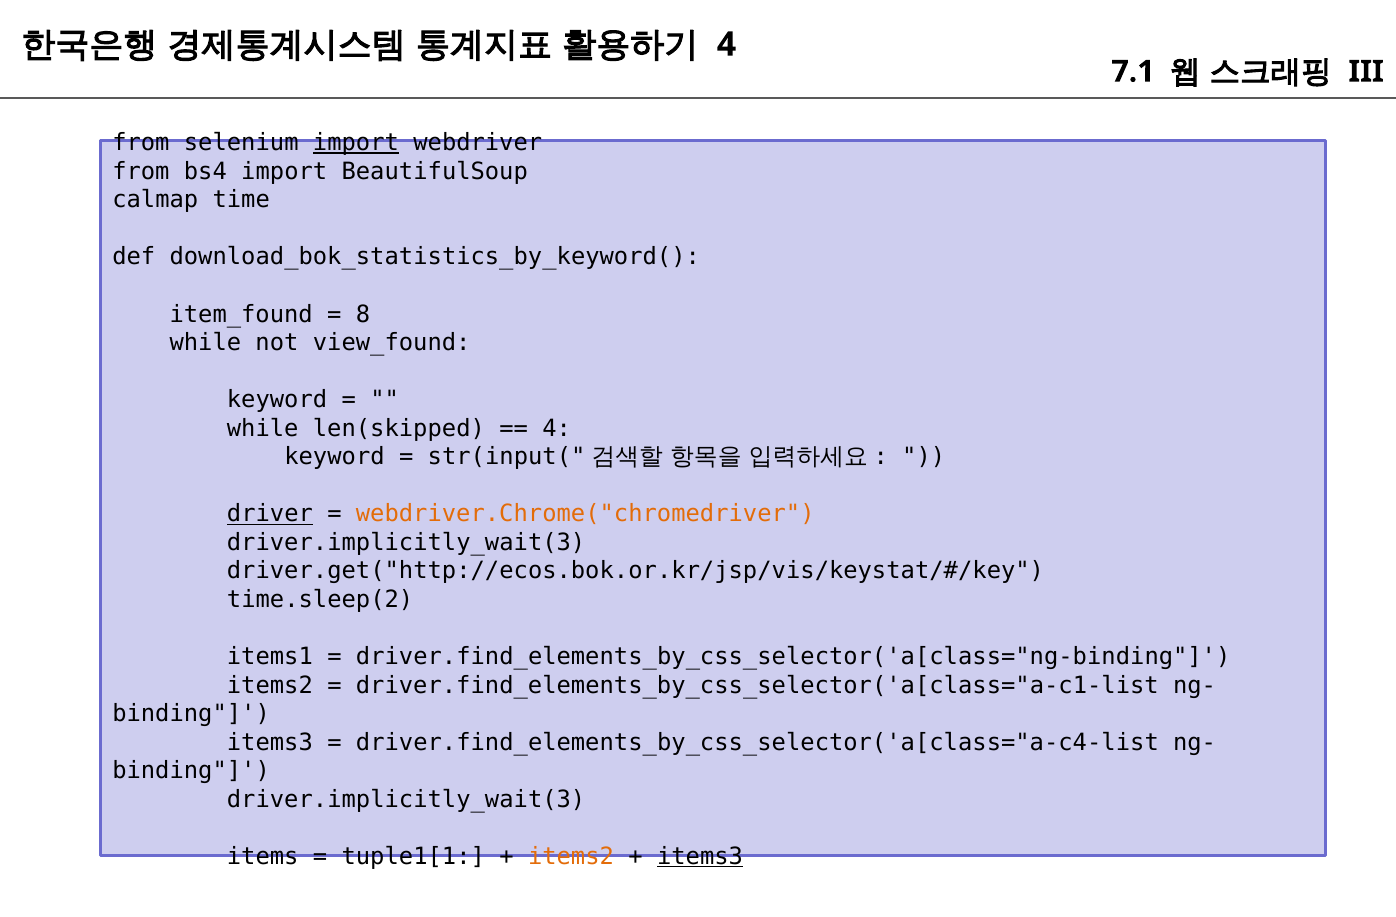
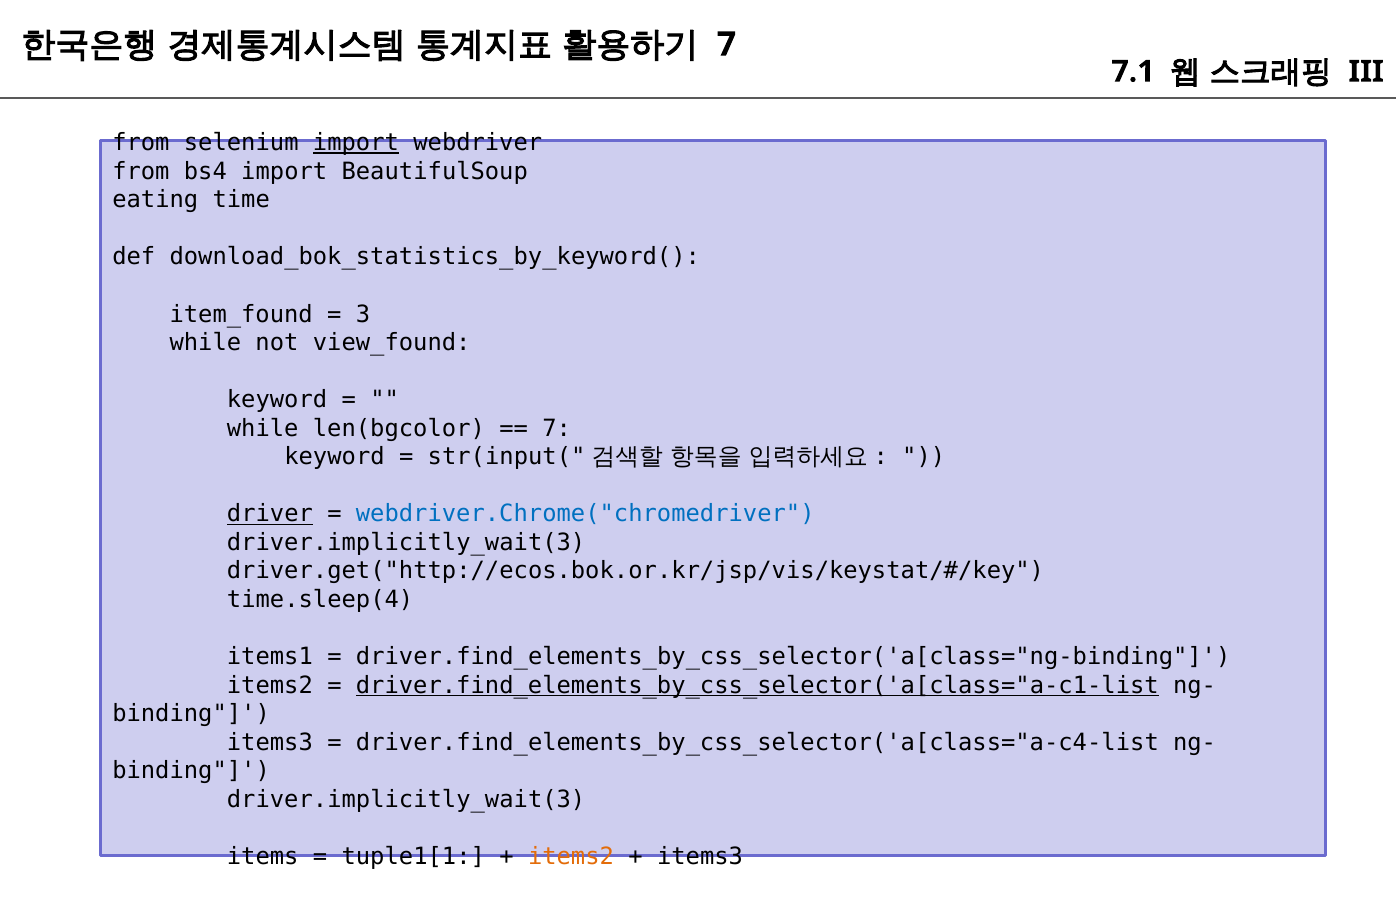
4: 4 -> 7 (726, 45)
calmap: calmap -> eating (155, 200)
8: 8 -> 3 (363, 314)
len(skipped: len(skipped -> len(bgcolor (399, 428)
4: 4 -> 7 (557, 428)
webdriver.Chrome("chromedriver colour: orange -> blue (585, 514)
time.sleep(2: time.sleep(2 -> time.sleep(4 (320, 600)
driver.find_elements_by_css_selector('a[class="a-c1-list underline: none -> present (757, 685)
items3 underline: present -> none (700, 856)
